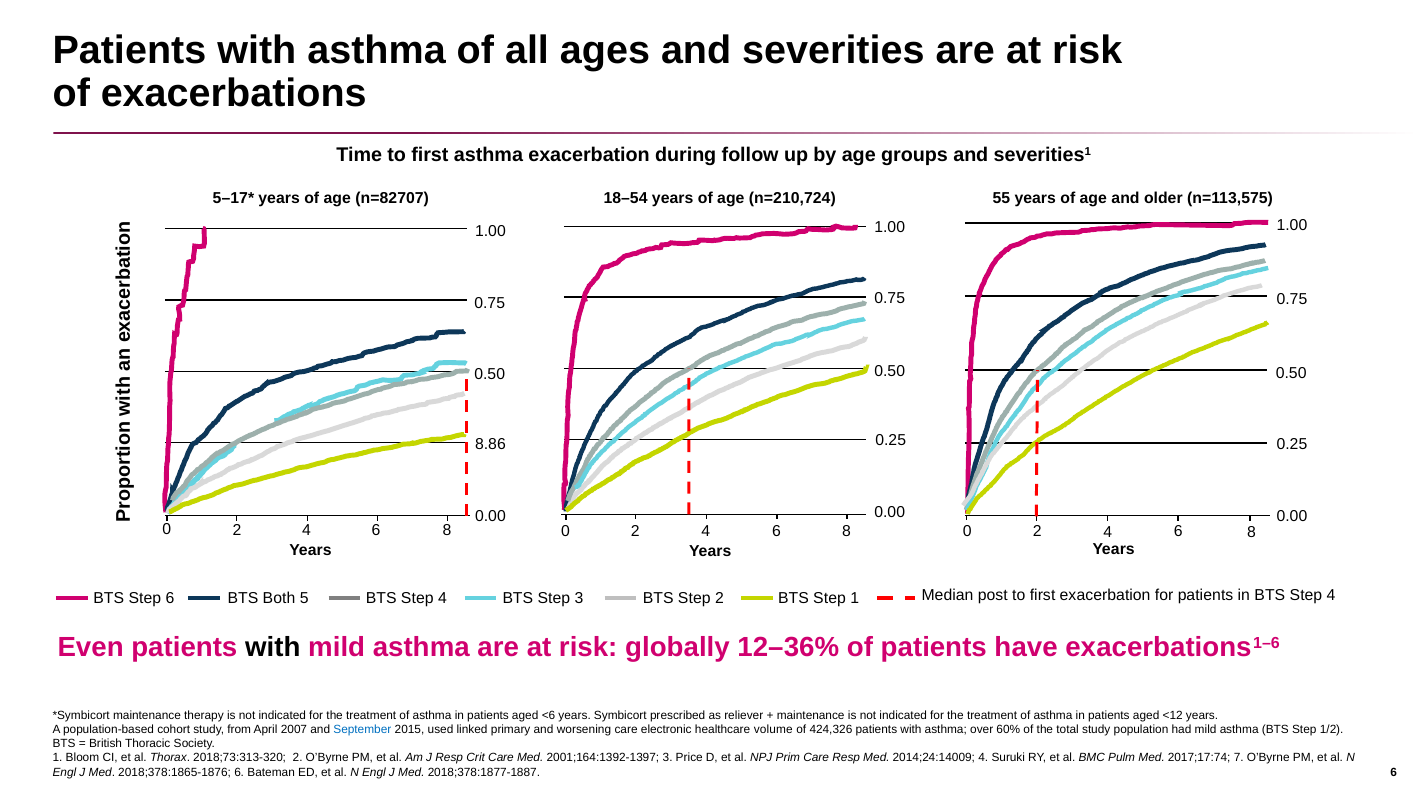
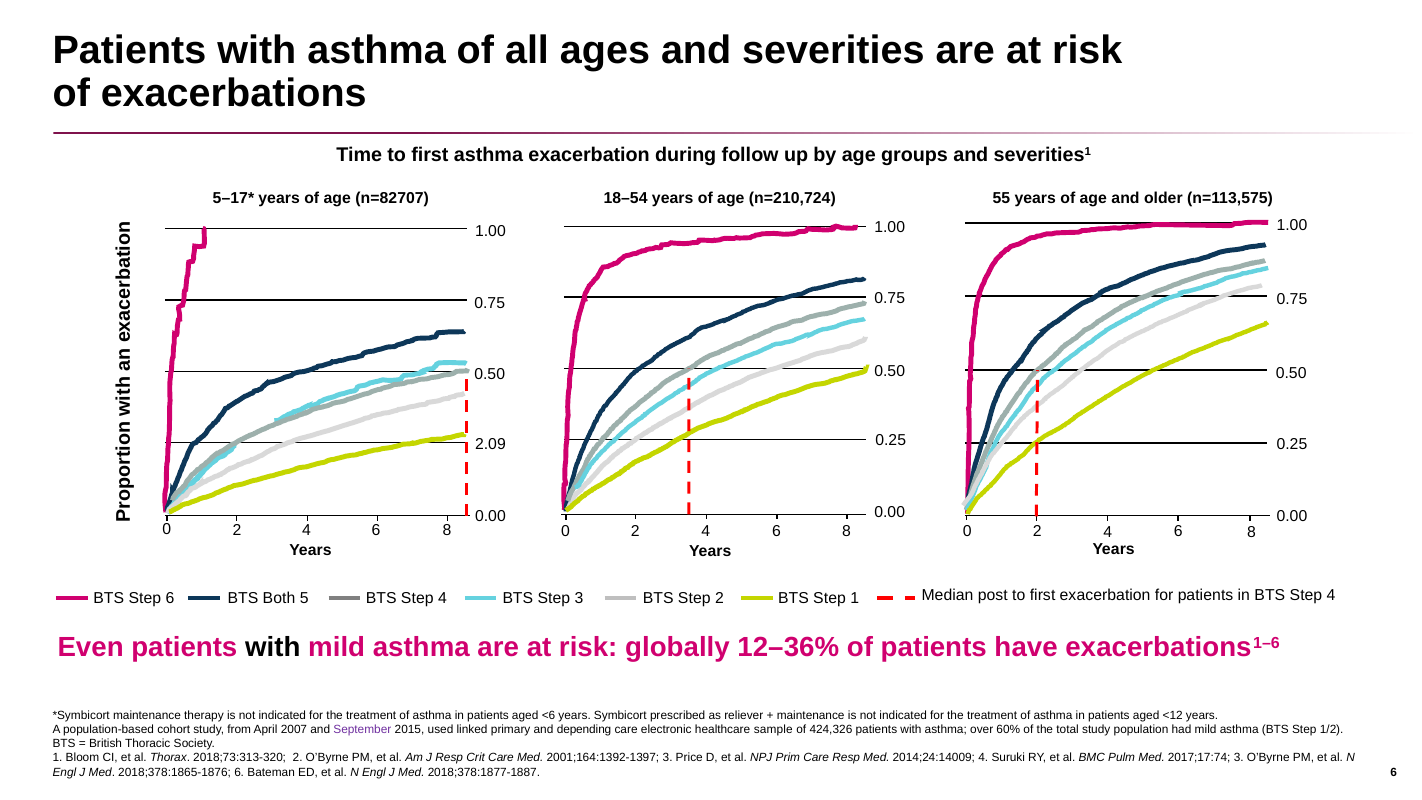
8.86: 8.86 -> 2.09 (490, 445)
September colour: blue -> purple (362, 730)
worsening: worsening -> depending (584, 730)
volume: volume -> sample (773, 730)
2017;17:74 7: 7 -> 3 (1239, 758)
